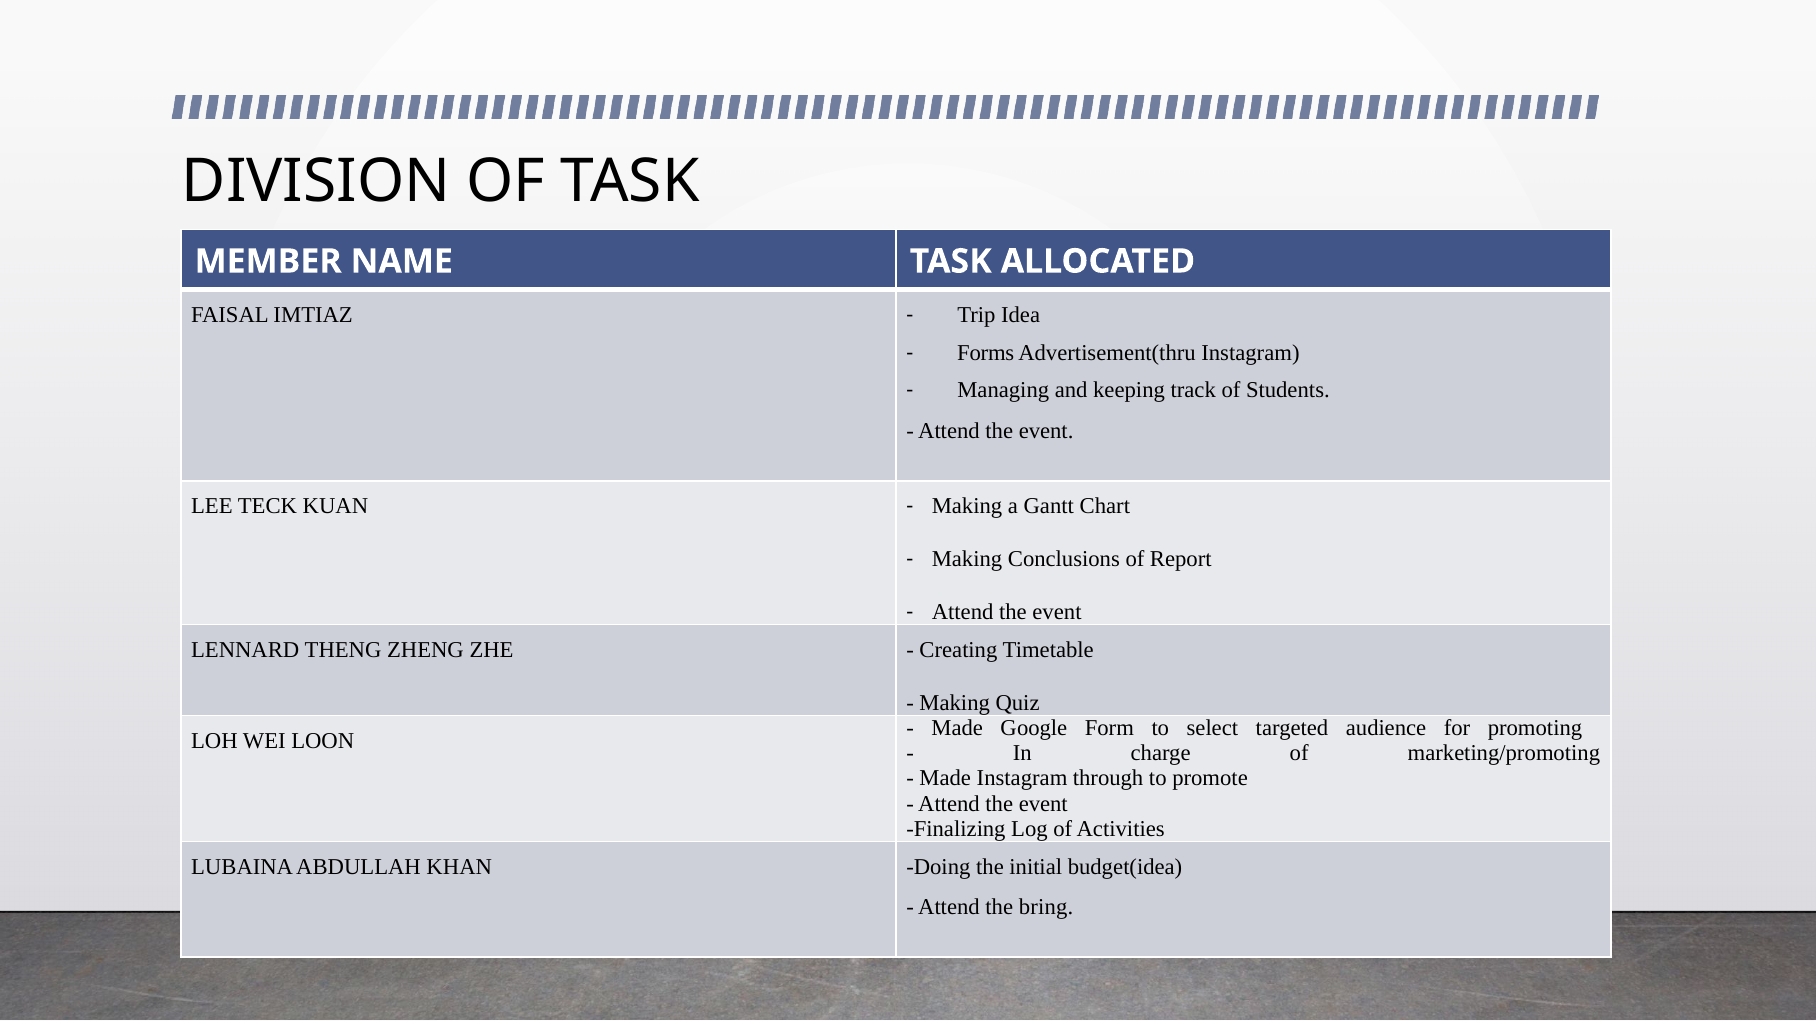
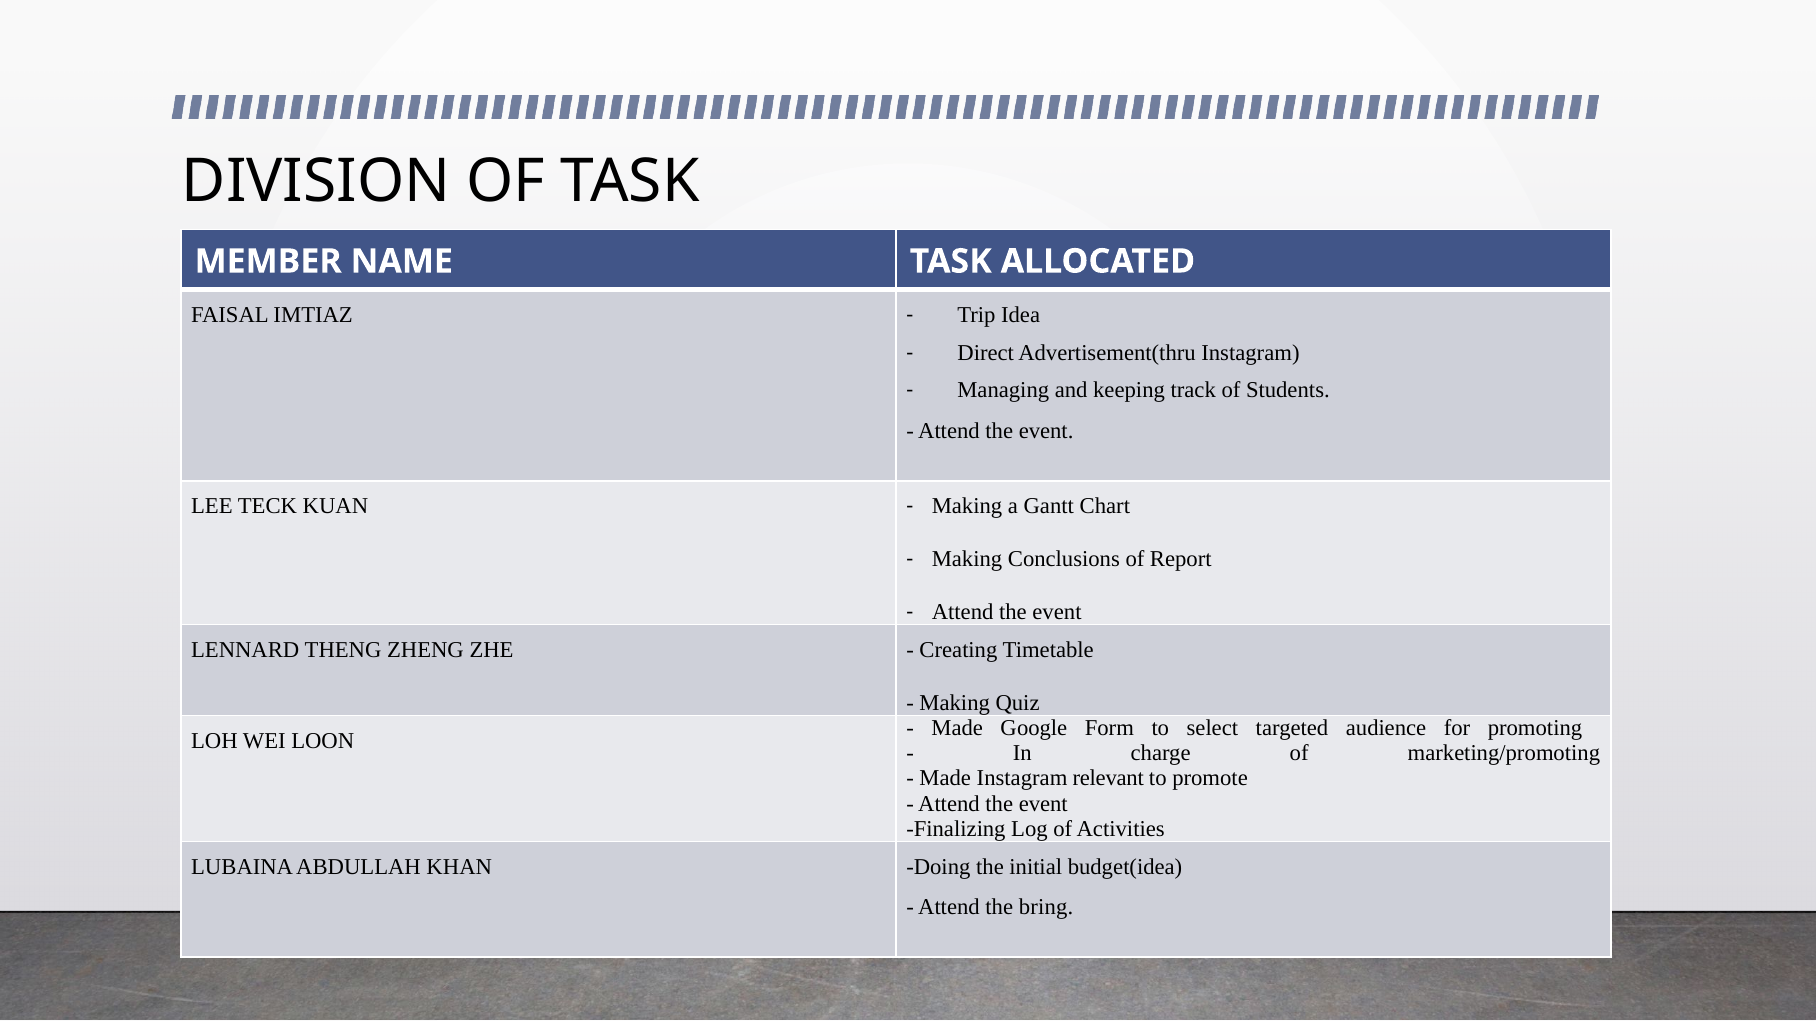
Forms: Forms -> Direct (986, 353)
through: through -> relevant (1108, 779)
